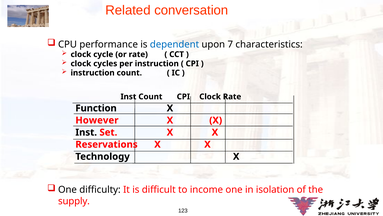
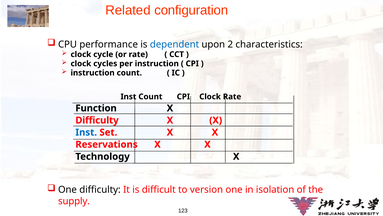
conversation: conversation -> configuration (191, 10)
7: 7 -> 2 (230, 44)
However: However -> Difficulty (97, 120)
Inst colour: black -> blue (86, 132)
income: income -> version (206, 189)
